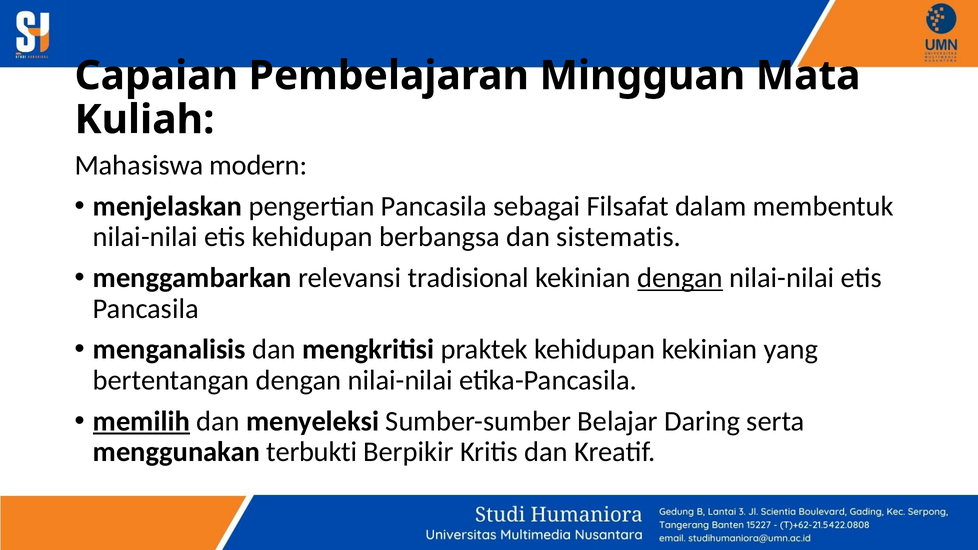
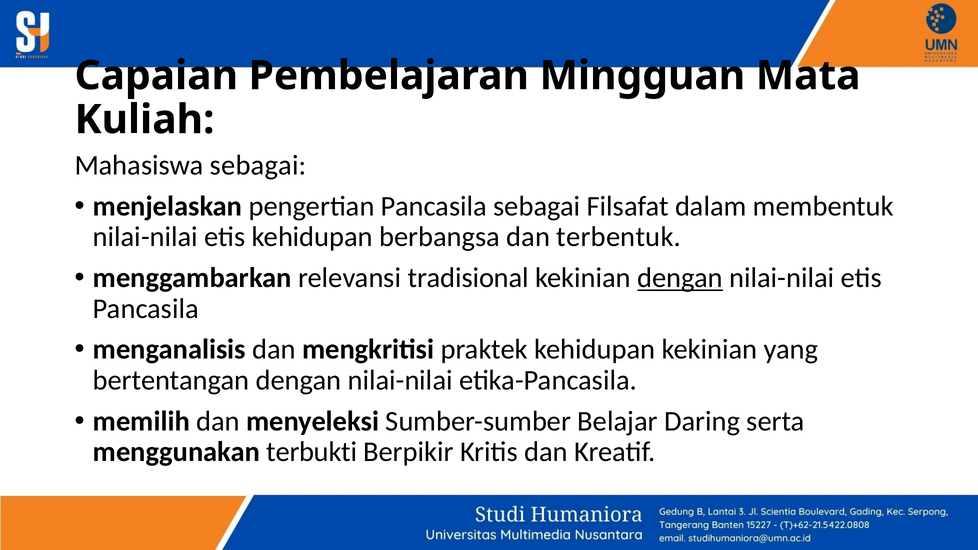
Mahasiswa modern: modern -> sebagai (258, 165)
sistematis: sistematis -> terbentuk (619, 237)
memilih underline: present -> none (141, 421)
